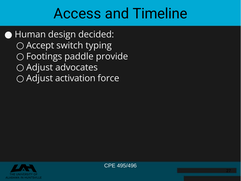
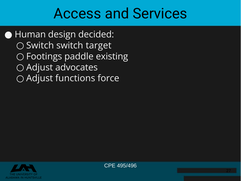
Timeline: Timeline -> Services (160, 14)
Accept: Accept -> Switch (40, 45)
typing: typing -> target (99, 45)
provide: provide -> existing (112, 56)
activation: activation -> functions (75, 78)
